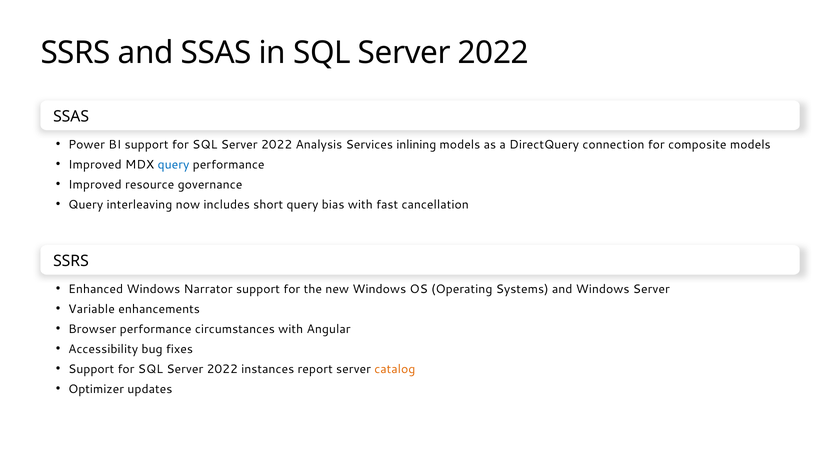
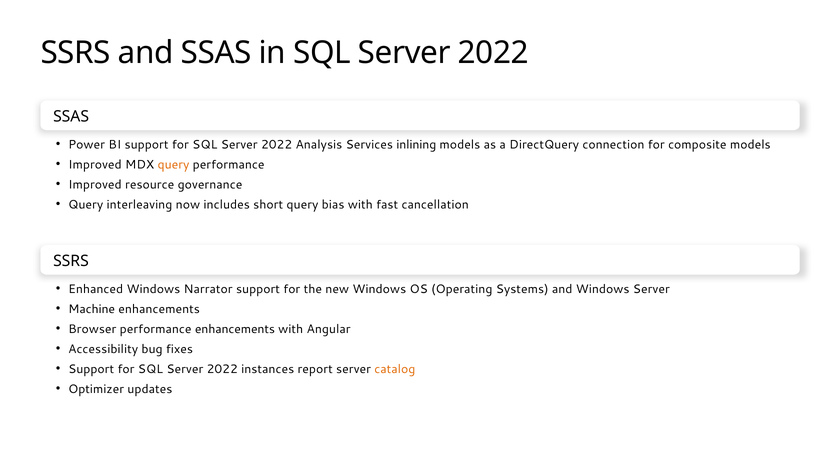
query colour: blue -> orange (174, 164)
Variable: Variable -> Machine (92, 309)
performance circumstances: circumstances -> enhancements (235, 329)
